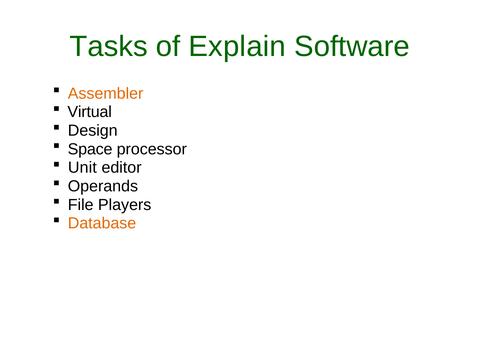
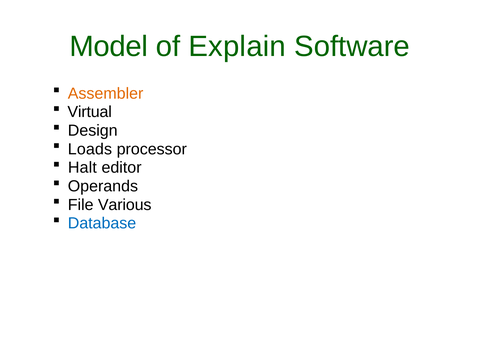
Tasks: Tasks -> Model (109, 46)
Space: Space -> Loads (90, 149)
Unit: Unit -> Halt (82, 168)
Players: Players -> Various (125, 205)
Database colour: orange -> blue (102, 223)
